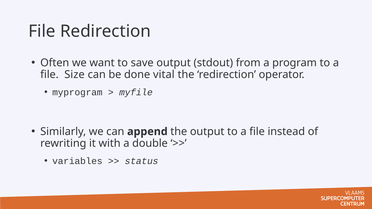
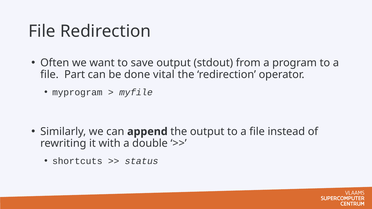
Size: Size -> Part (75, 75)
variables: variables -> shortcuts (77, 161)
